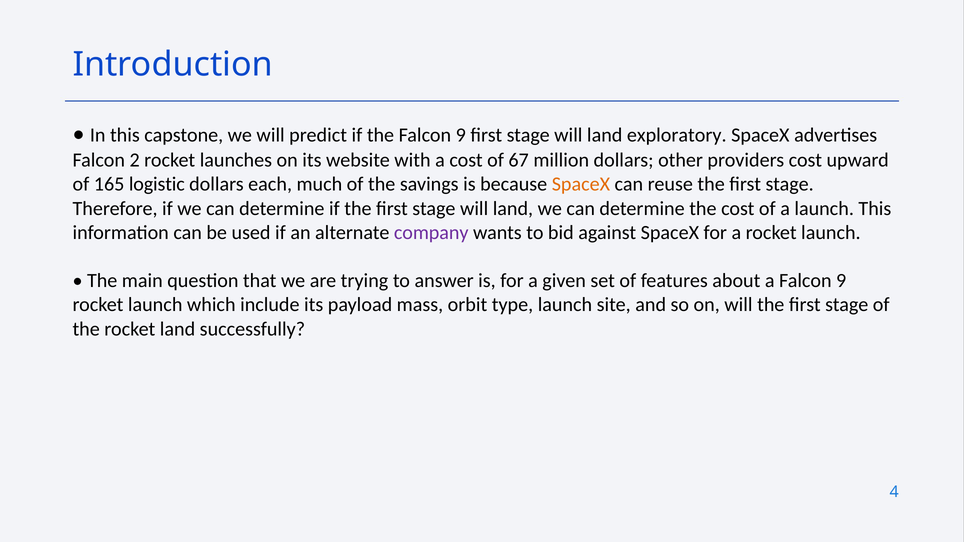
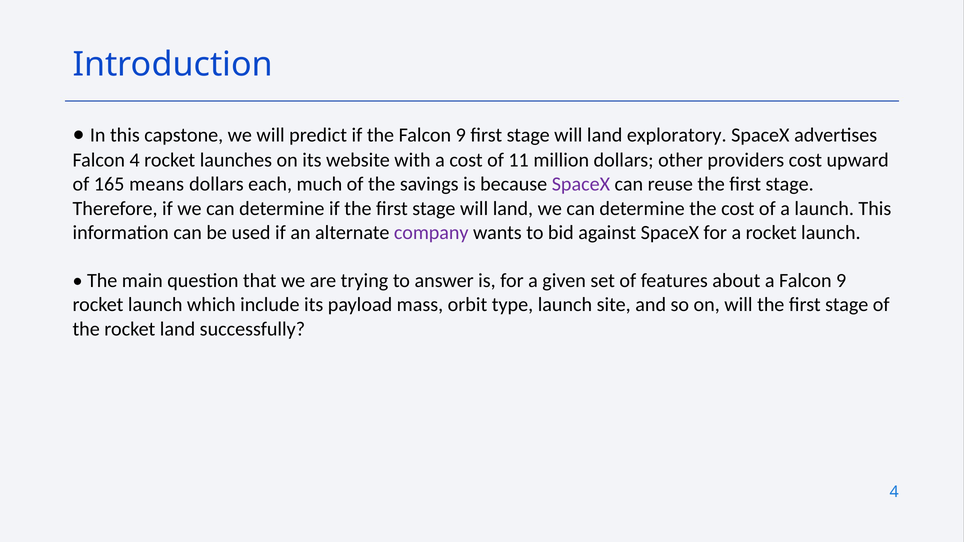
Falcon 2: 2 -> 4 (135, 160)
67: 67 -> 11 (519, 160)
logistic: logistic -> means (157, 184)
SpaceX colour: orange -> purple (581, 184)
